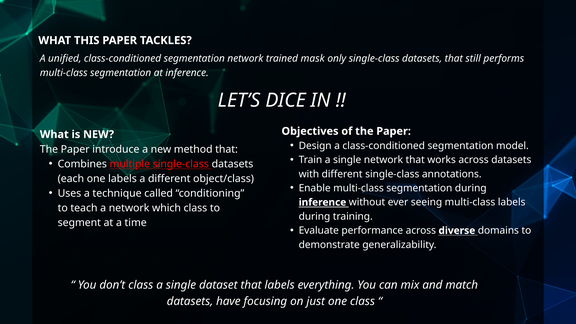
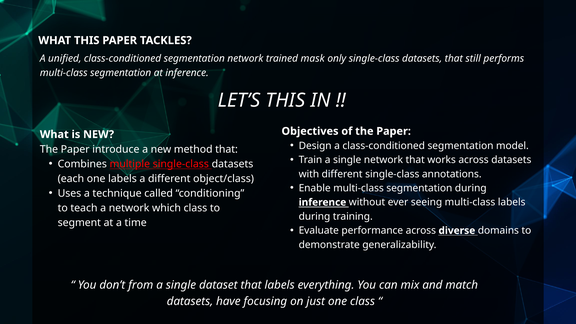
LET’S DICE: DICE -> THIS (285, 100)
don’t class: class -> from (141, 285)
